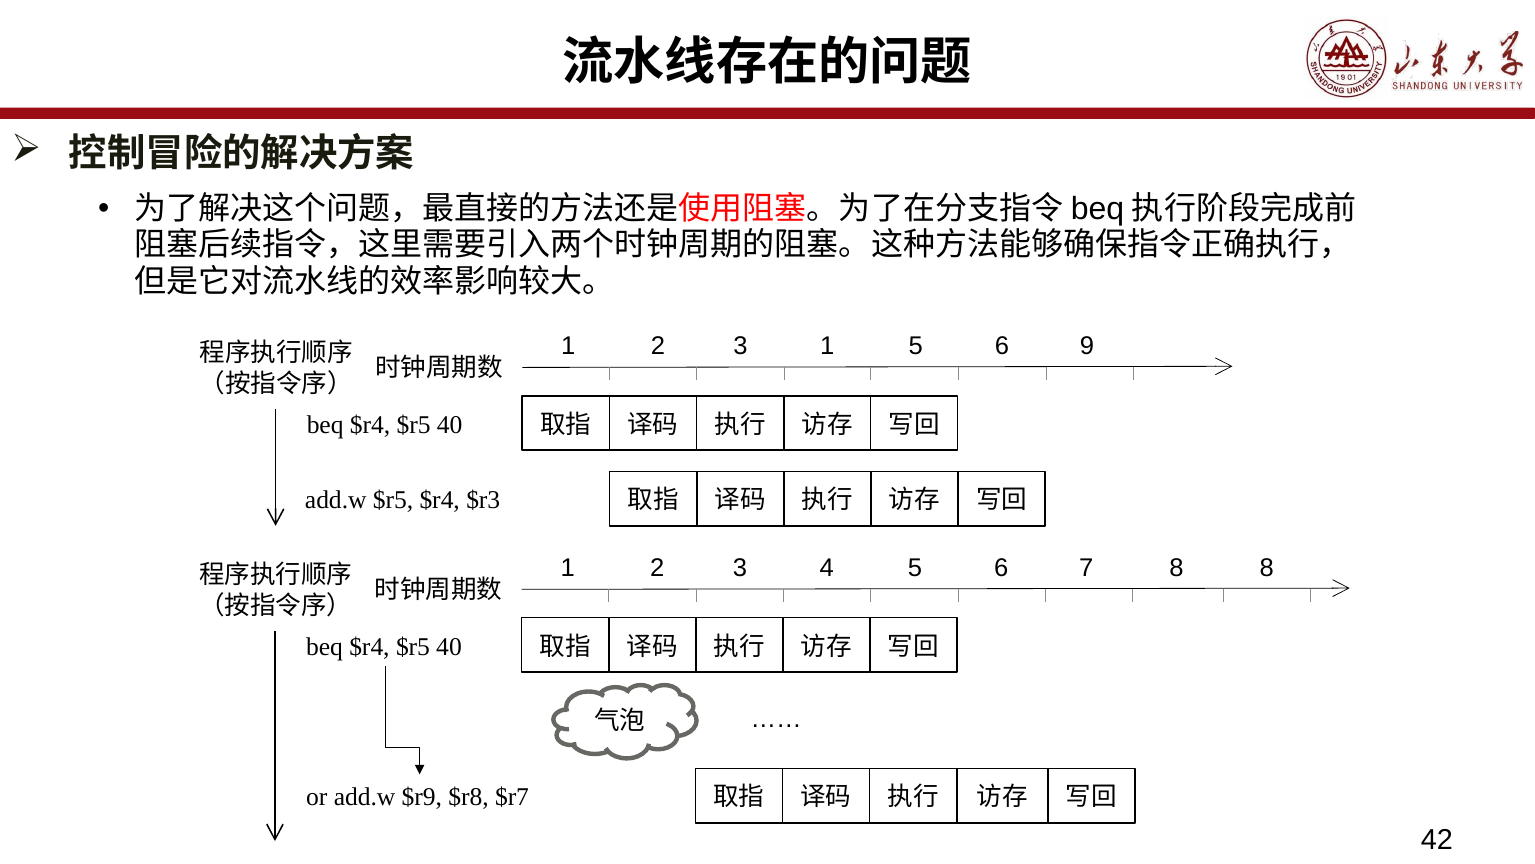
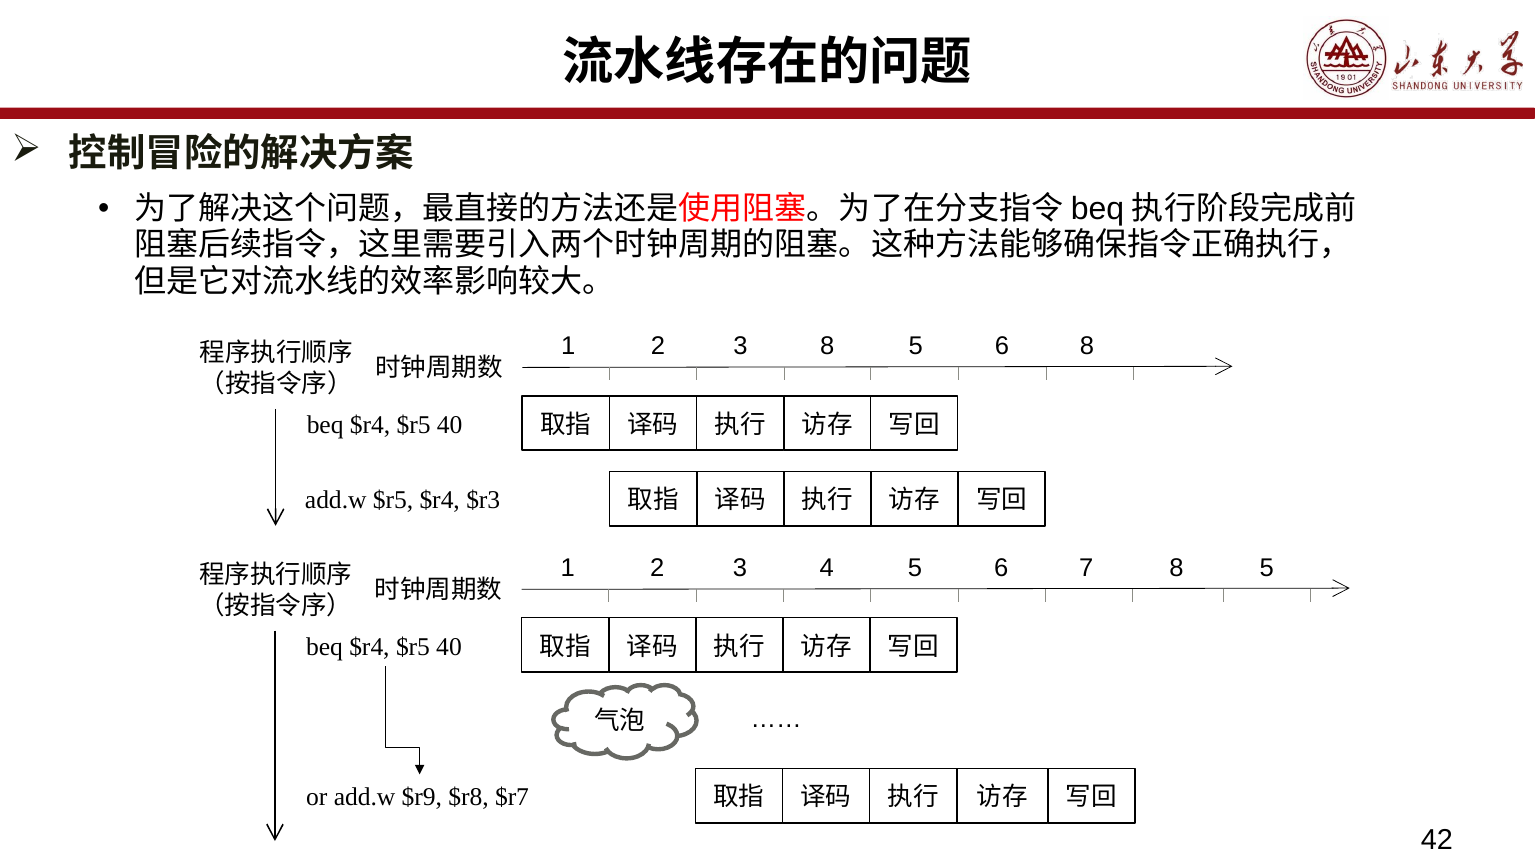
3 1: 1 -> 8 (827, 346)
6 9: 9 -> 8 (1087, 346)
7 8 8: 8 -> 5 (1267, 568)
